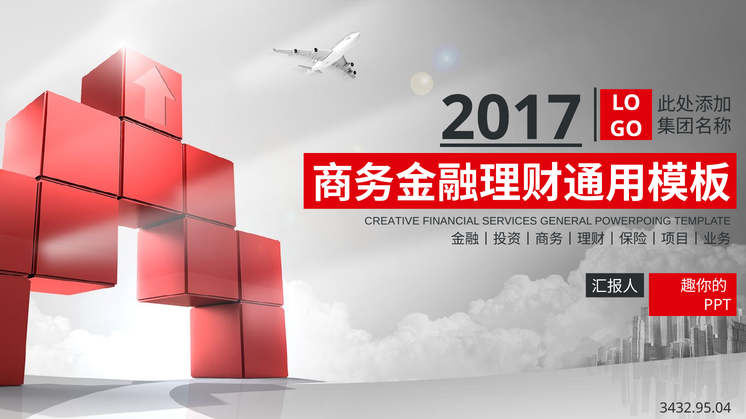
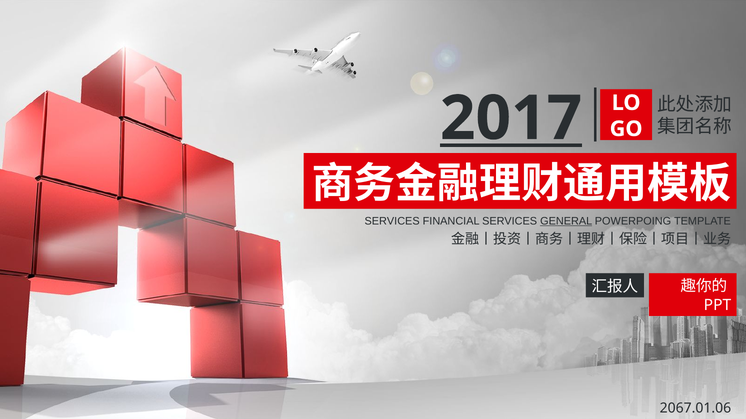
CREATIVE: CREATIVE -> SERVICES (392, 221)
GENERAL underline: none -> present (566, 221)
3432.95.04: 3432.95.04 -> 2067.01.06 (695, 409)
